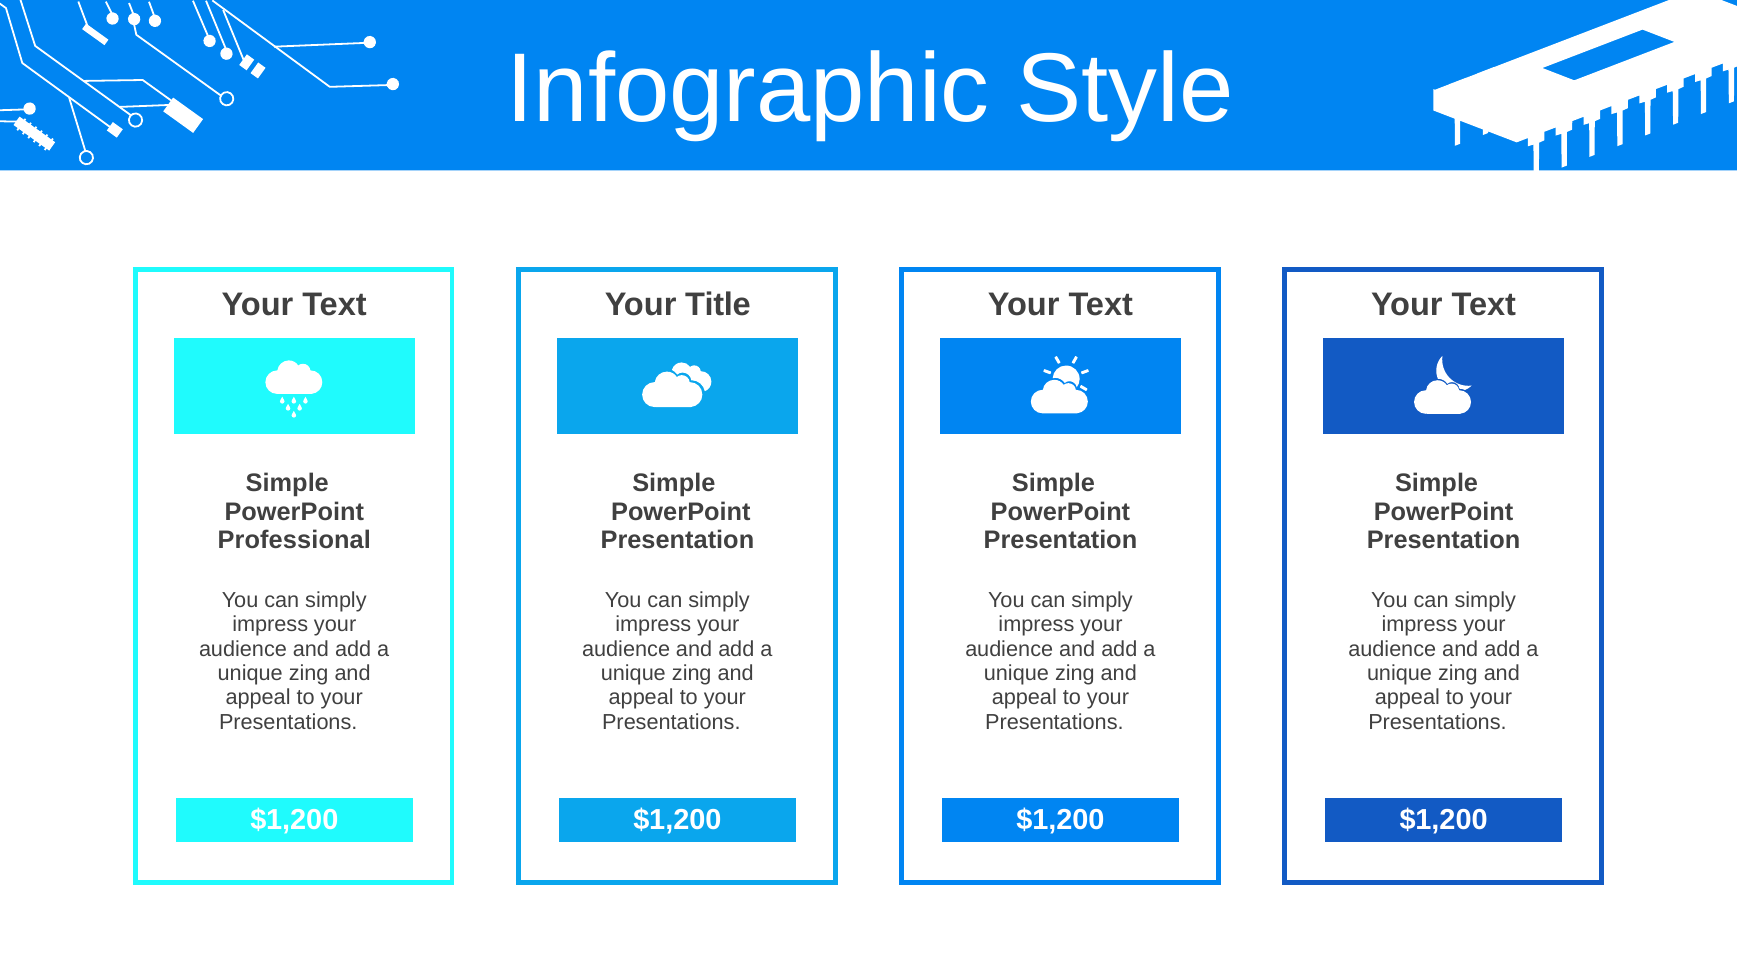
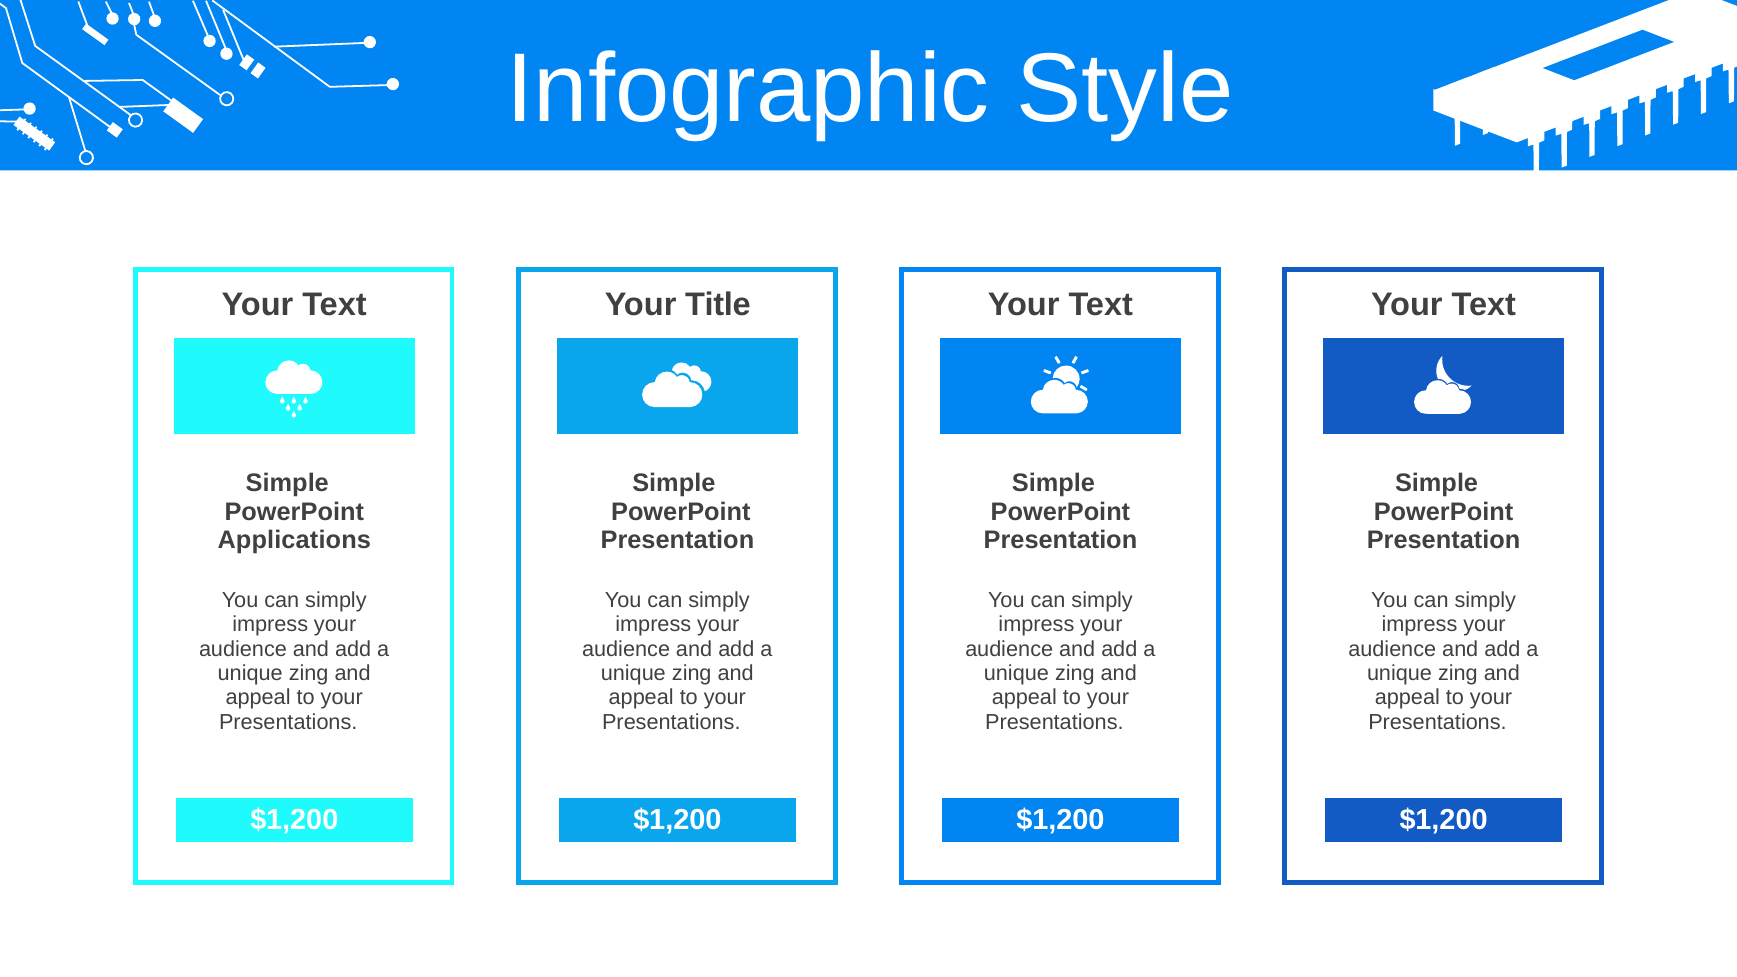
Professional: Professional -> Applications (294, 541)
